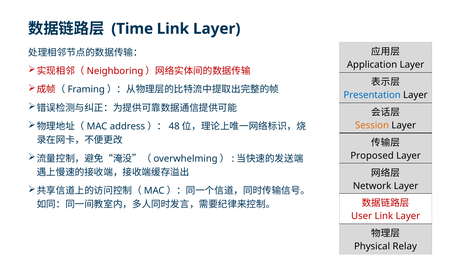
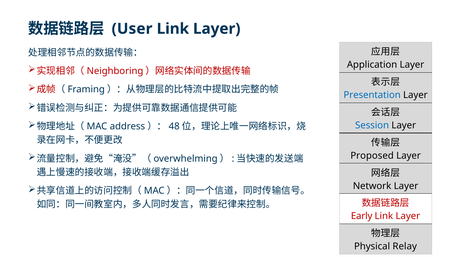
Time: Time -> User (132, 29)
Session colour: orange -> blue (372, 125)
User: User -> Early (362, 216)
